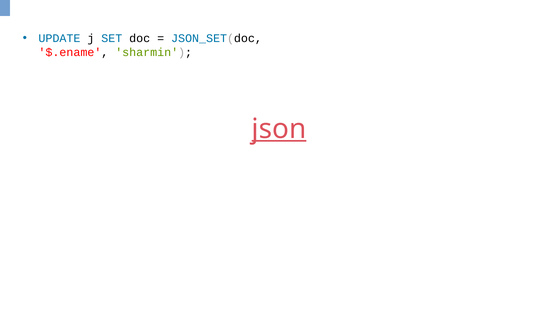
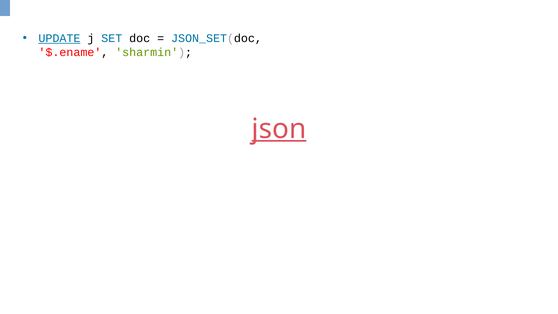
UPDATE underline: none -> present (59, 38)
